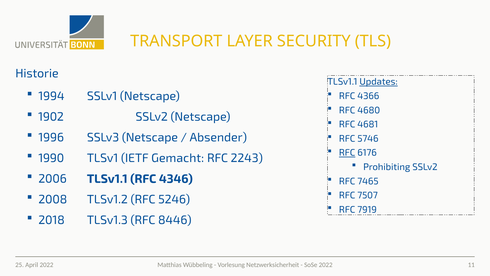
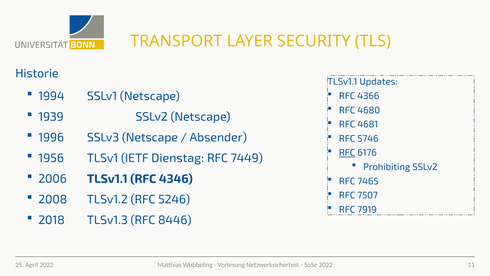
Updates underline: present -> none (379, 82)
1902: 1902 -> 1939 (51, 117)
1990: 1990 -> 1956 (51, 158)
Gemacht: Gemacht -> Dienstag (178, 158)
2243: 2243 -> 7449 (247, 158)
